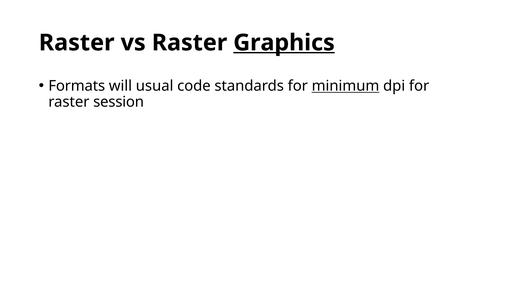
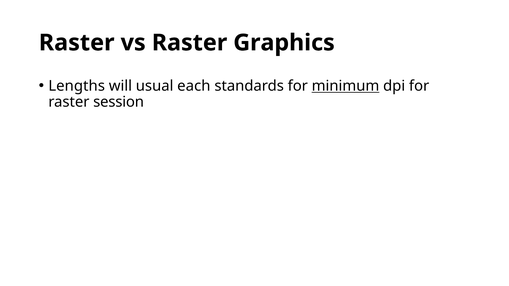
Graphics underline: present -> none (284, 43)
Formats: Formats -> Lengths (77, 86)
code: code -> each (194, 86)
